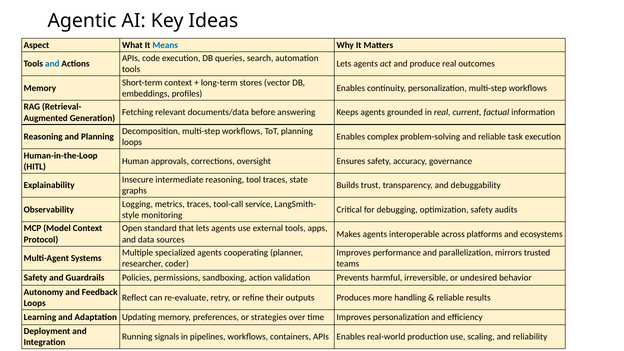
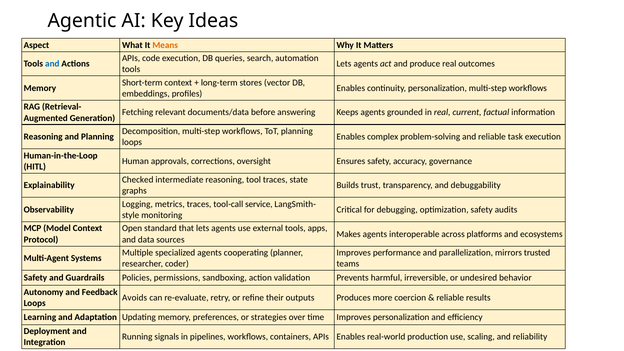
Means colour: blue -> orange (165, 45)
Insecure: Insecure -> Checked (138, 180)
Reflect: Reflect -> Avoids (135, 298)
handling: handling -> coercion (410, 298)
